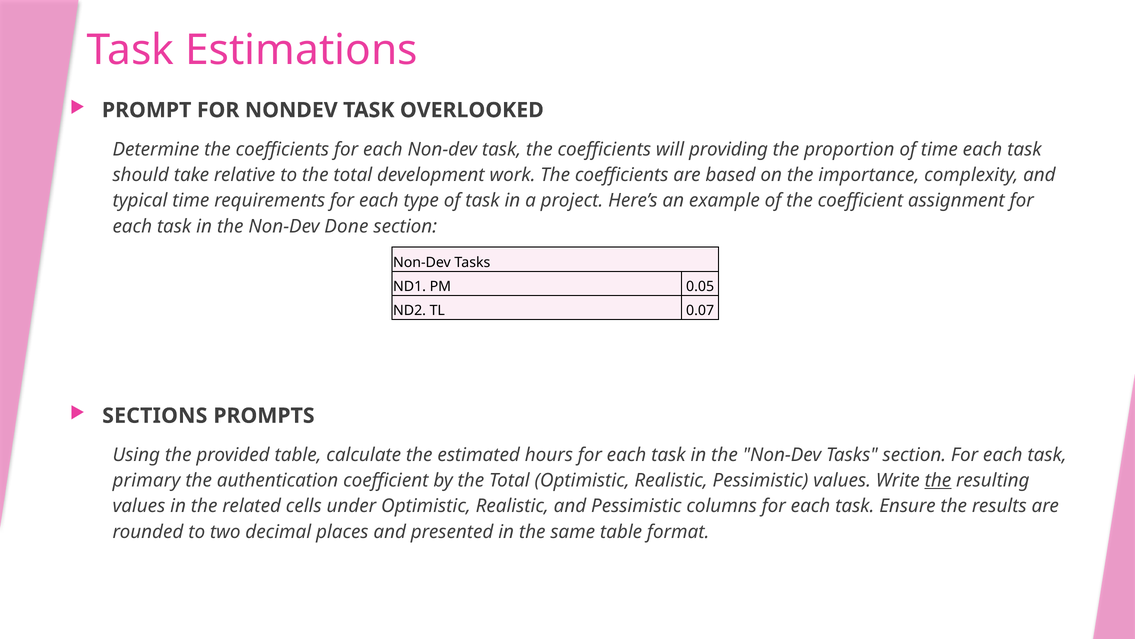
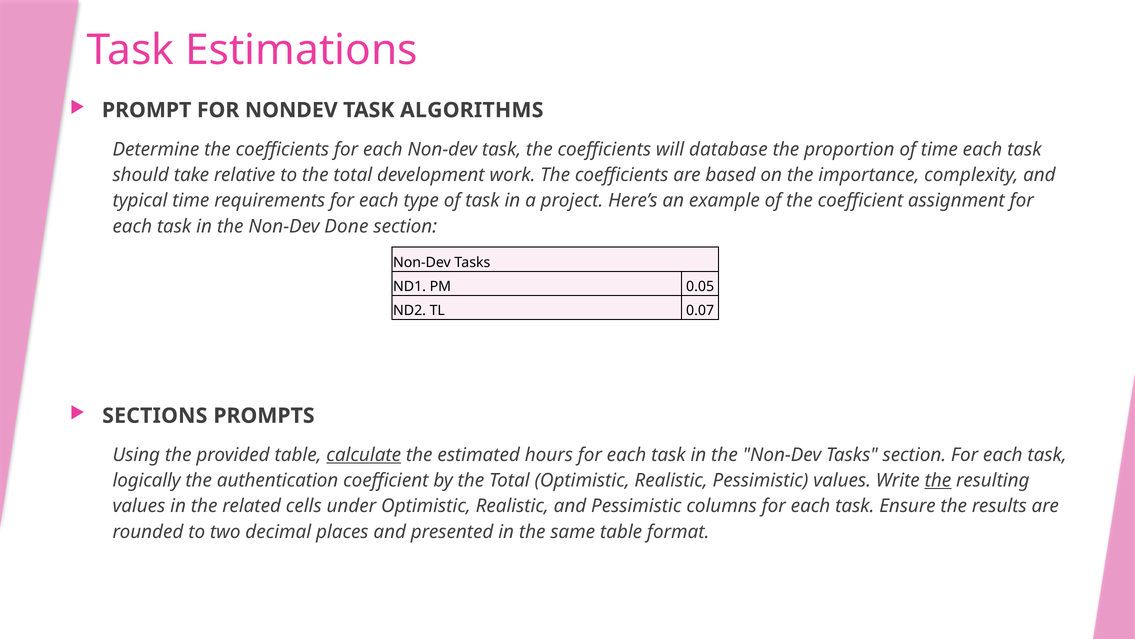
OVERLOOKED: OVERLOOKED -> ALGORITHMS (472, 110)
providing: providing -> database (728, 149)
calculate underline: none -> present (364, 454)
primary: primary -> logically (147, 480)
